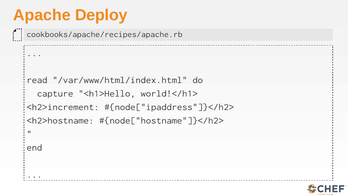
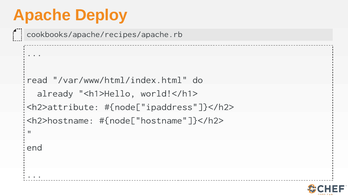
capture: capture -> already (55, 93)
<h2>increment: <h2>increment -> <h2>attribute (63, 107)
